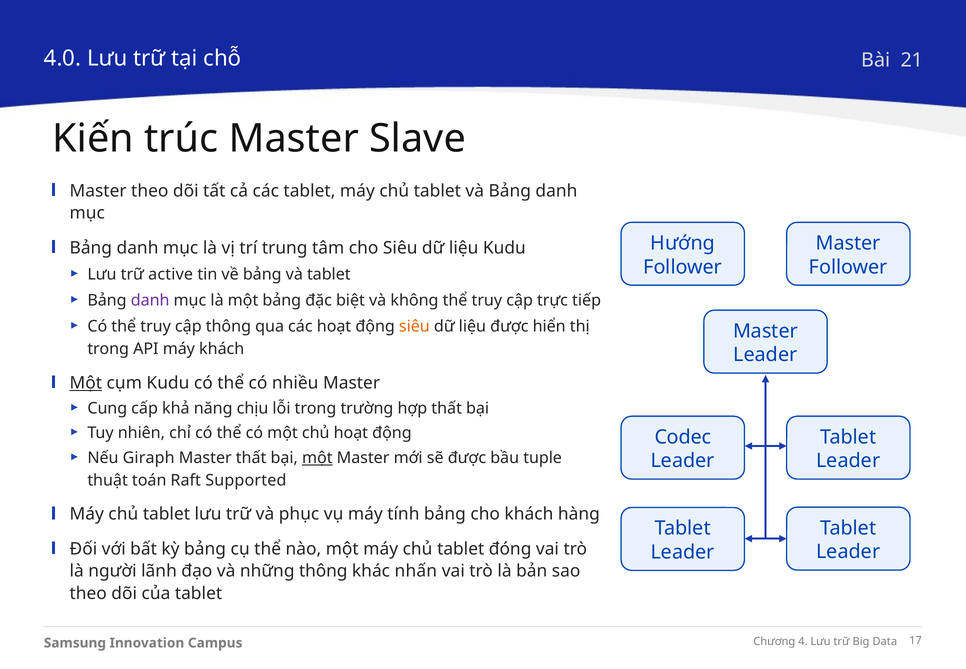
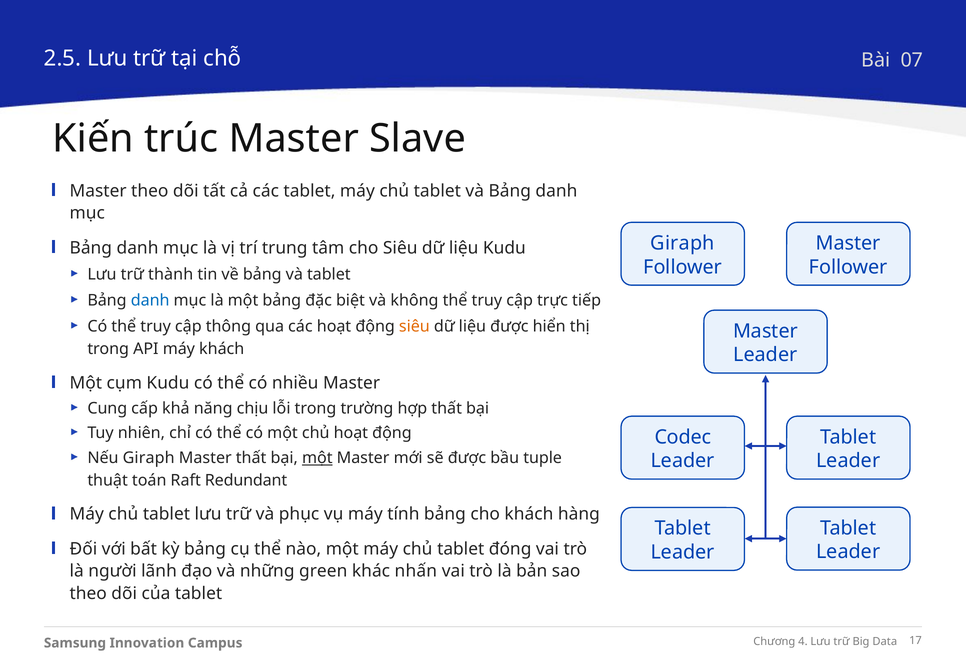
4.0: 4.0 -> 2.5 (63, 59)
21: 21 -> 07 (912, 60)
Hướng: Hướng -> Giraph (683, 243)
active: active -> thành (171, 274)
danh colour: purple -> blue (150, 300)
Một underline: present -> none (86, 383)
Supported: Supported -> Redundant (246, 480)
những thông: thông -> green (323, 571)
